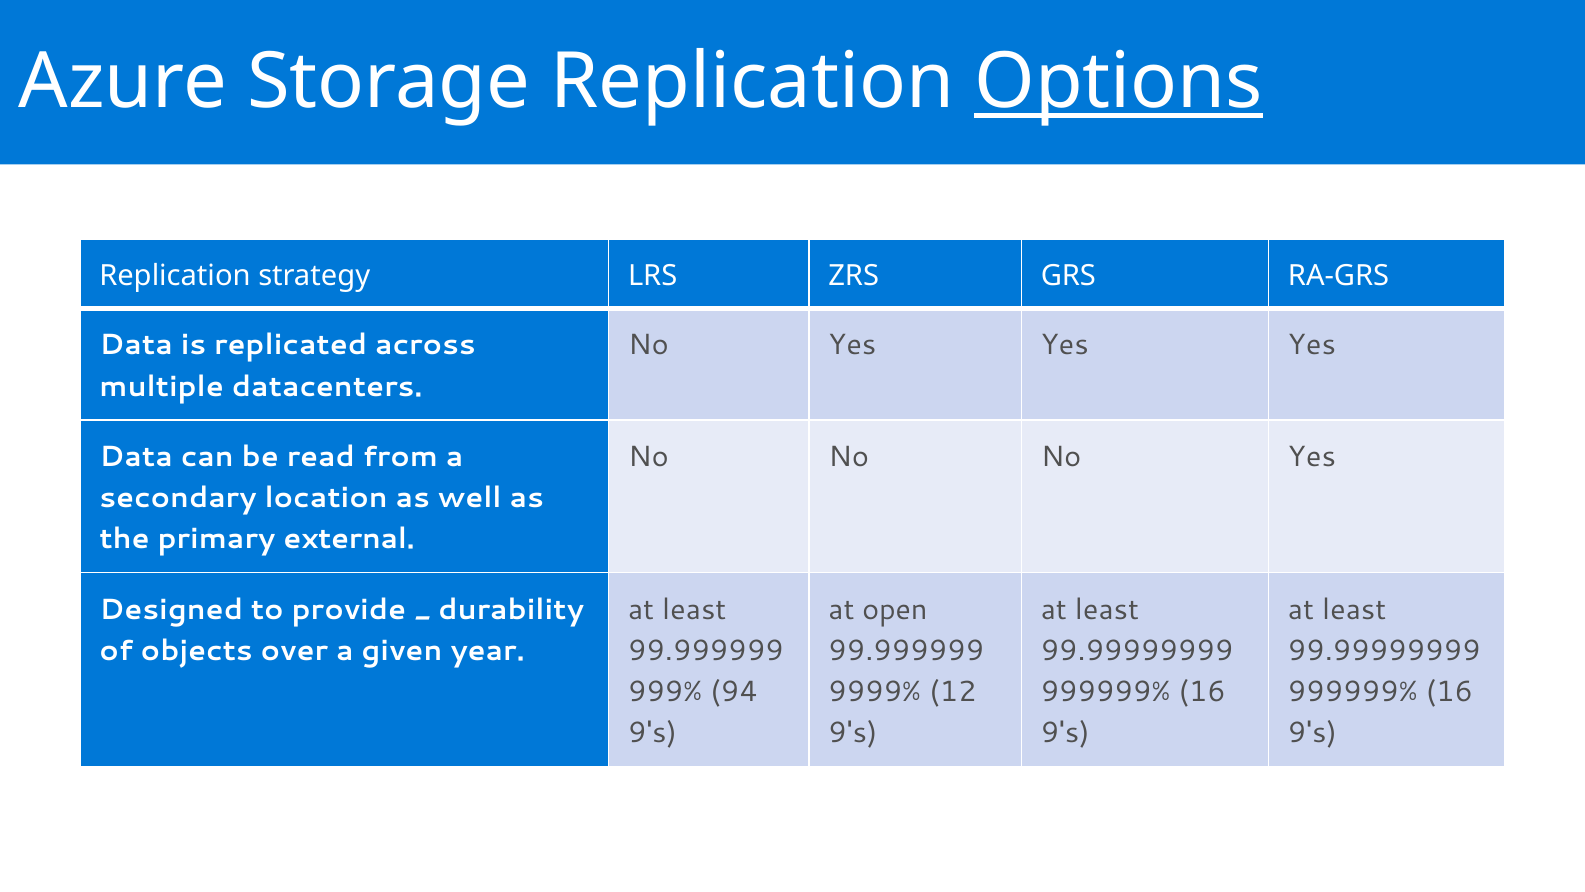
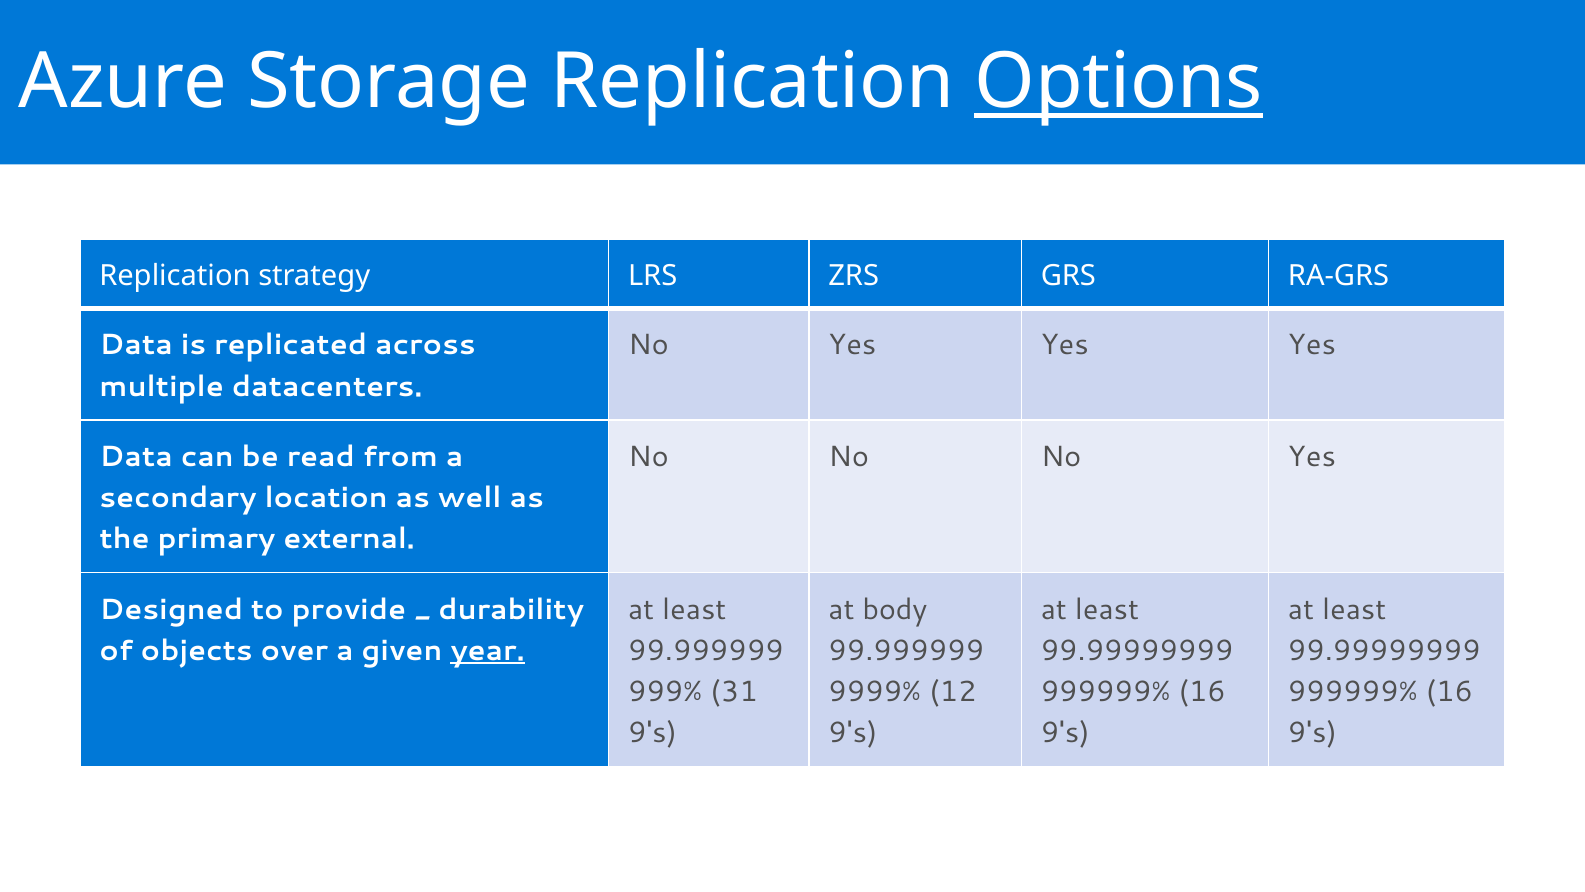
open: open -> body (895, 609)
year underline: none -> present (488, 650)
94: 94 -> 31 (734, 691)
